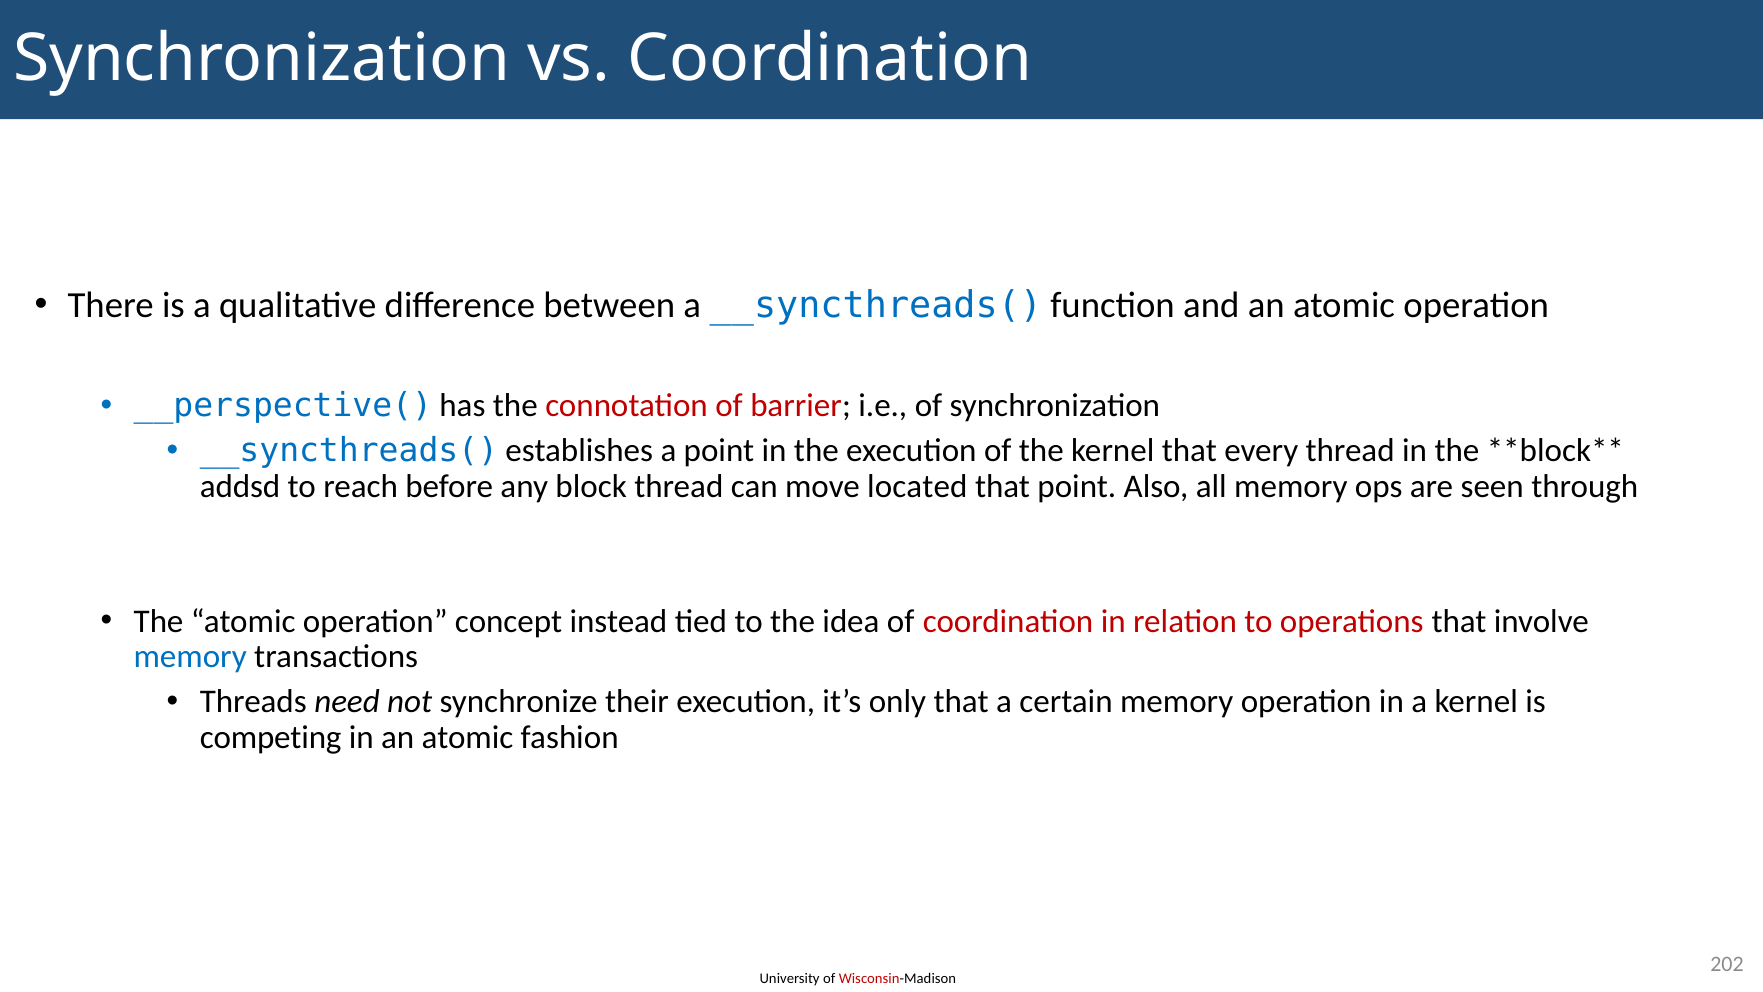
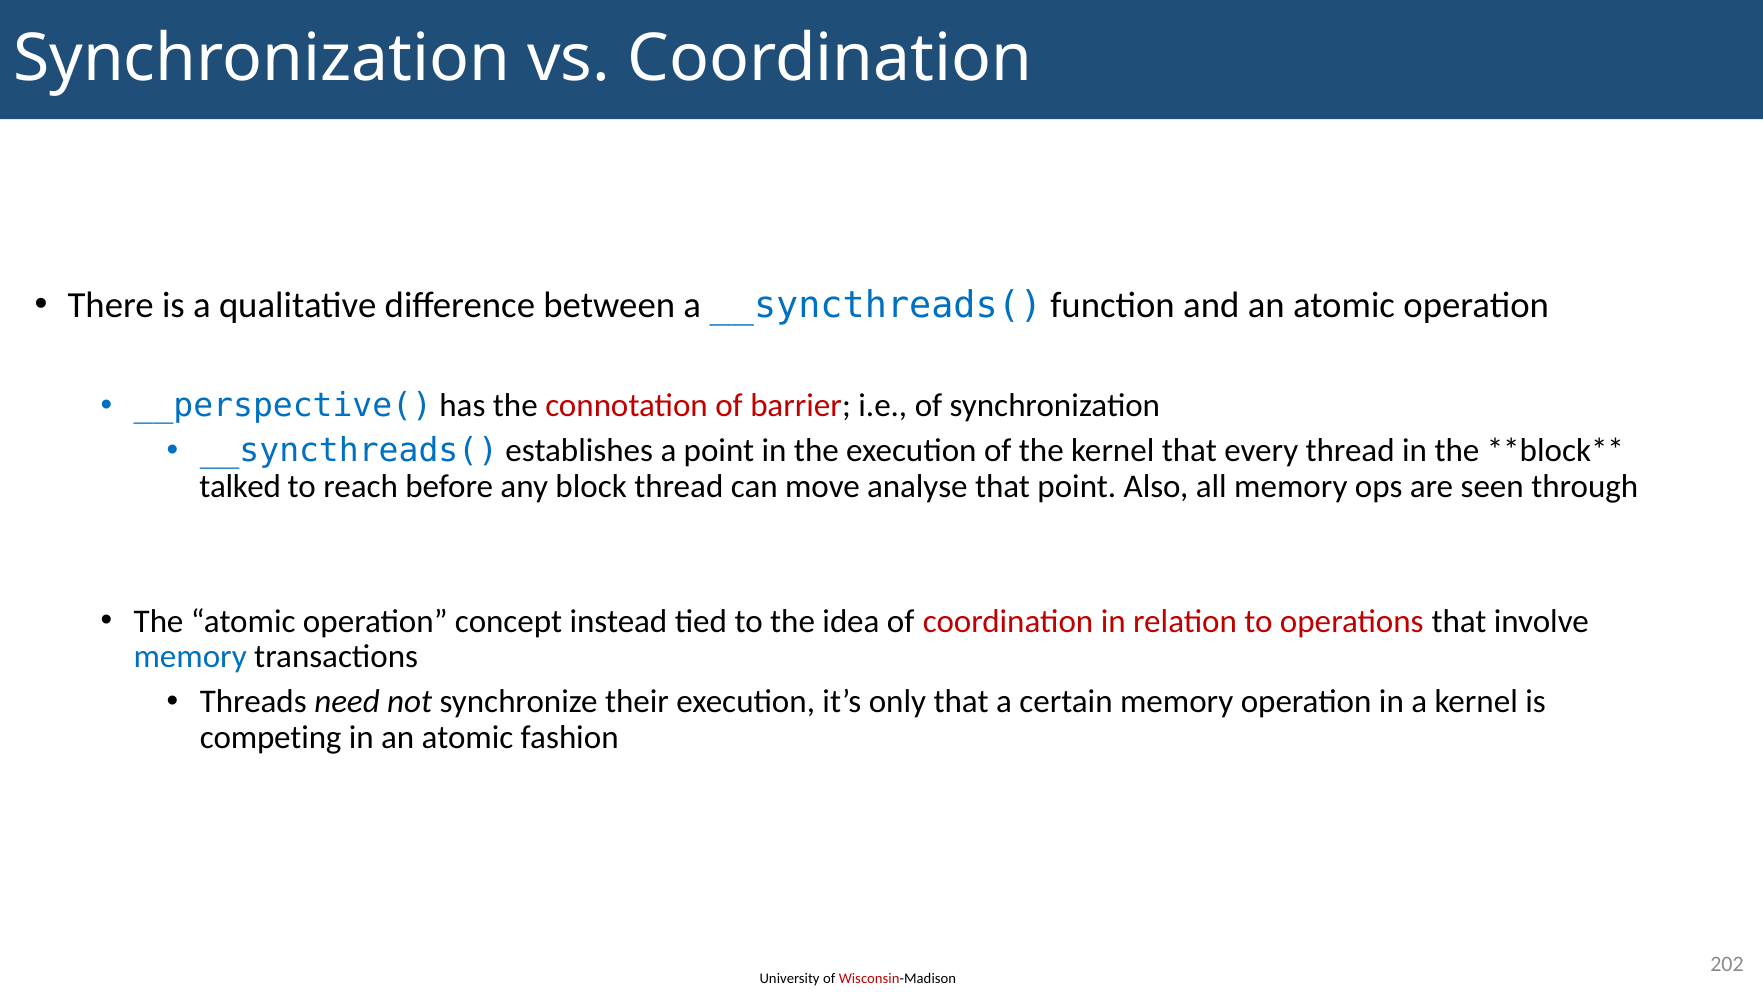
addsd: addsd -> talked (240, 486)
located: located -> analyse (917, 486)
